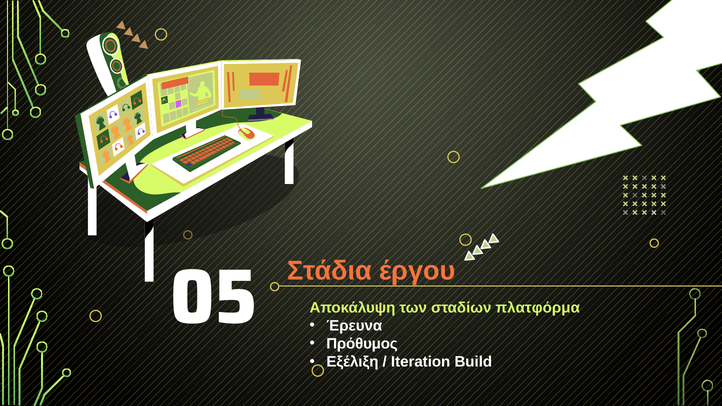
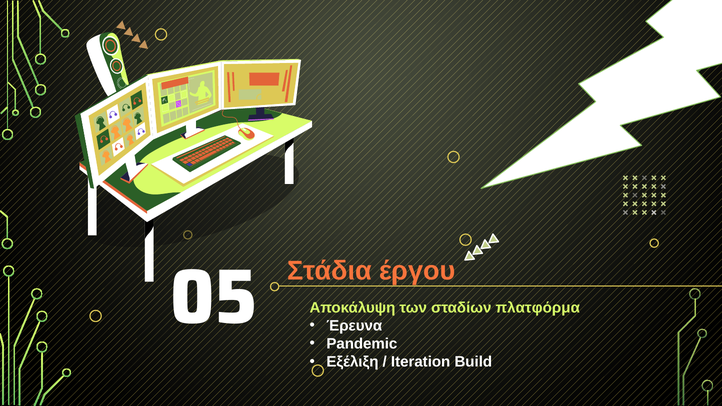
Πρόθυμος: Πρόθυμος -> Pandemic (362, 344)
